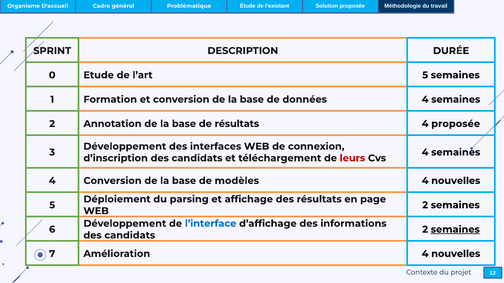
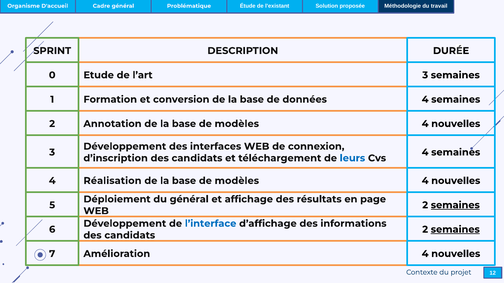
0 5: 5 -> 3 (425, 75)
résultats: résultats -> modèles (237, 124)
2 4 proposée: proposée -> nouvelles (456, 124)
leurs colour: red -> blue (352, 158)
Conversion: Conversion -> Réalisation (112, 181)
du parsing: parsing -> général (189, 200)
semaines underline: none -> present (455, 205)
